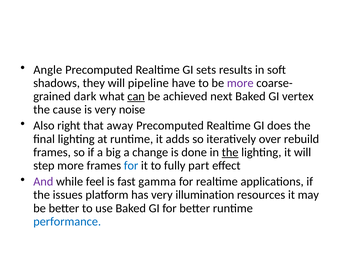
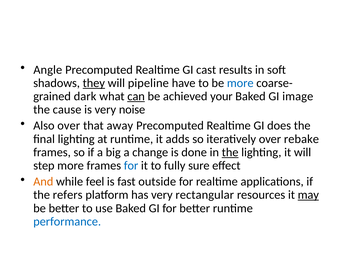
sets: sets -> cast (206, 70)
they underline: none -> present (94, 83)
more colour: purple -> blue (240, 83)
next: next -> your (221, 96)
vertex: vertex -> image (298, 96)
Also right: right -> over (69, 126)
rebuild: rebuild -> rebake (301, 139)
part: part -> sure (199, 165)
And colour: purple -> orange (43, 181)
gamma: gamma -> outside (157, 181)
issues: issues -> refers (68, 195)
illumination: illumination -> rectangular (205, 195)
may underline: none -> present (308, 195)
